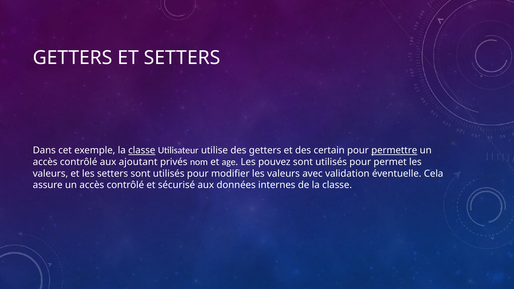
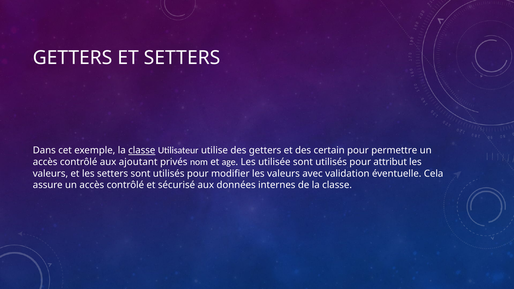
permettre underline: present -> none (394, 151)
pouvez: pouvez -> utilisée (274, 162)
permet: permet -> attribut (390, 162)
